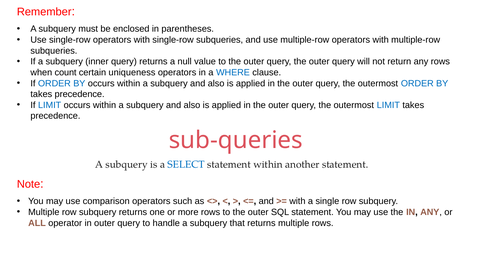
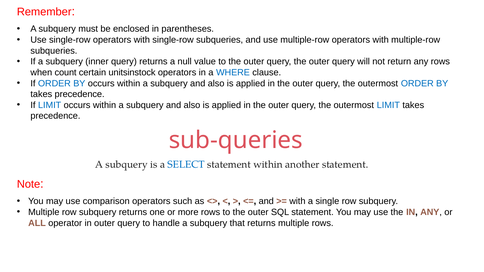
uniqueness: uniqueness -> unitsinstock (132, 73)
